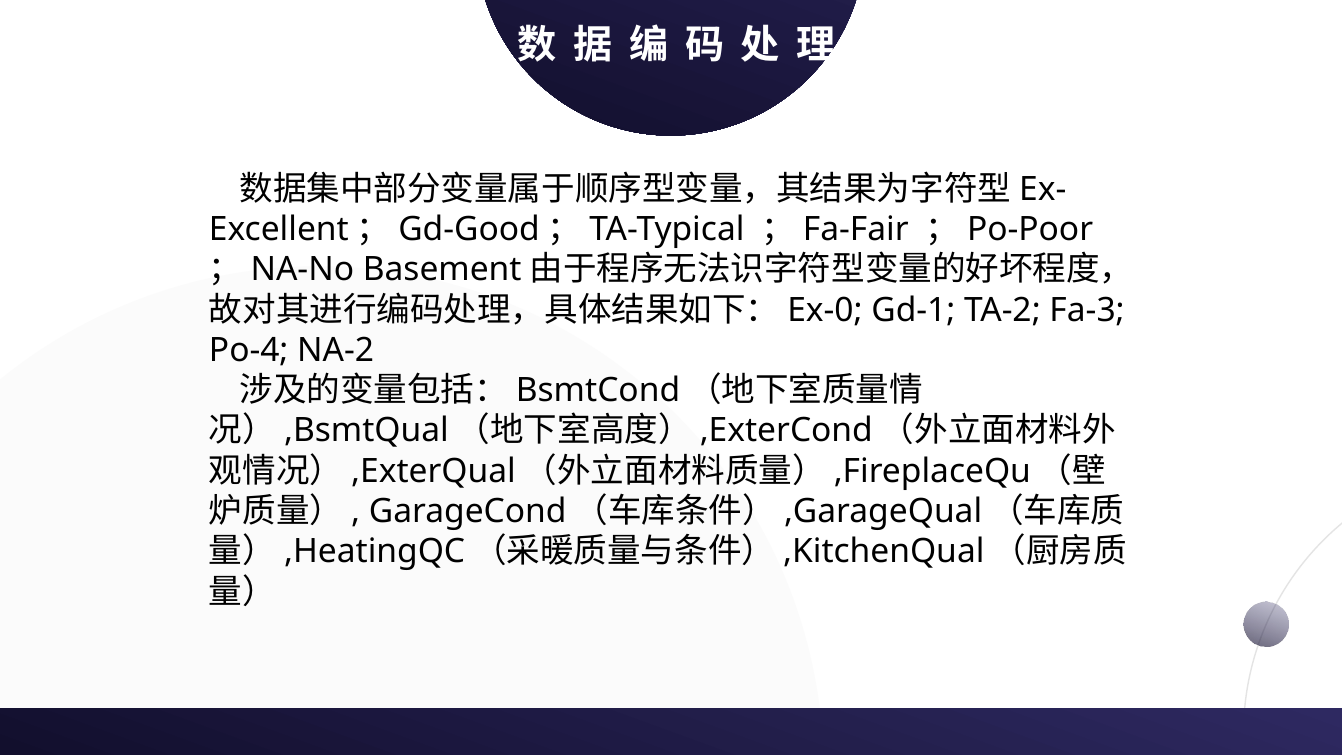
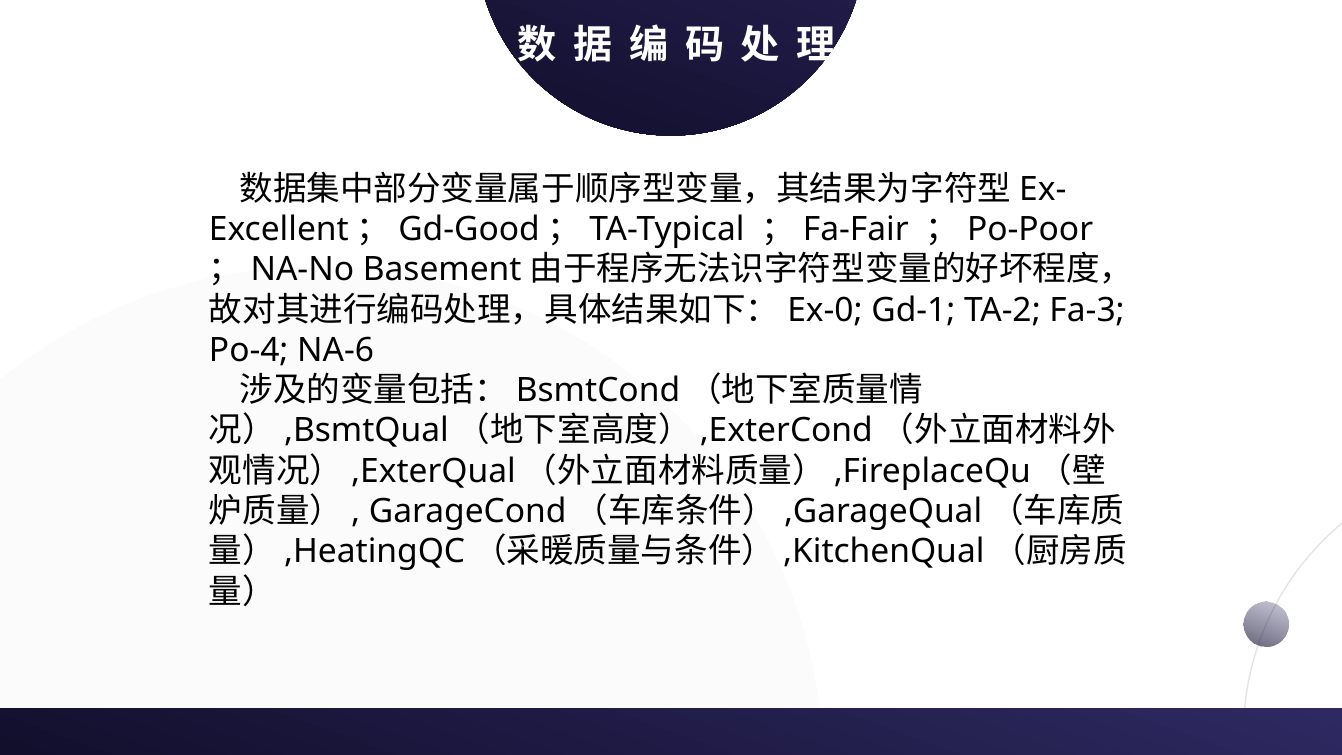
NA-2: NA-2 -> NA-6 (336, 350)
